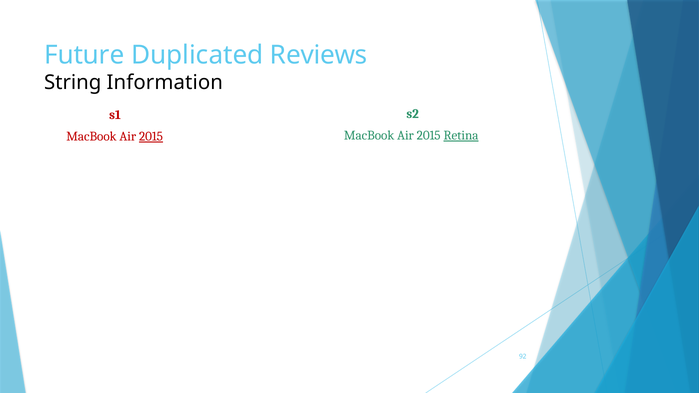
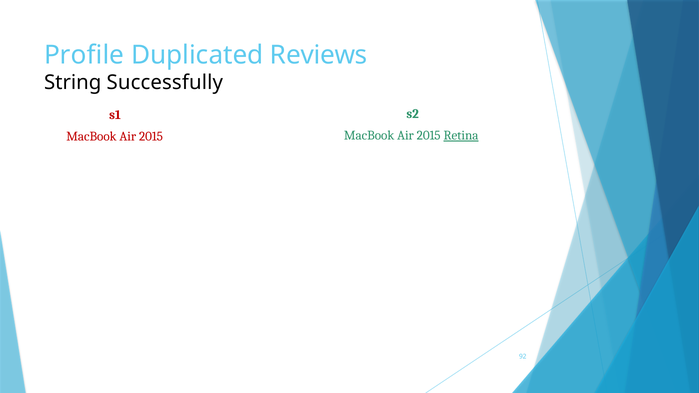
Future: Future -> Profile (84, 55)
Information: Information -> Successfully (165, 83)
2015 underline: present -> none (151, 136)
